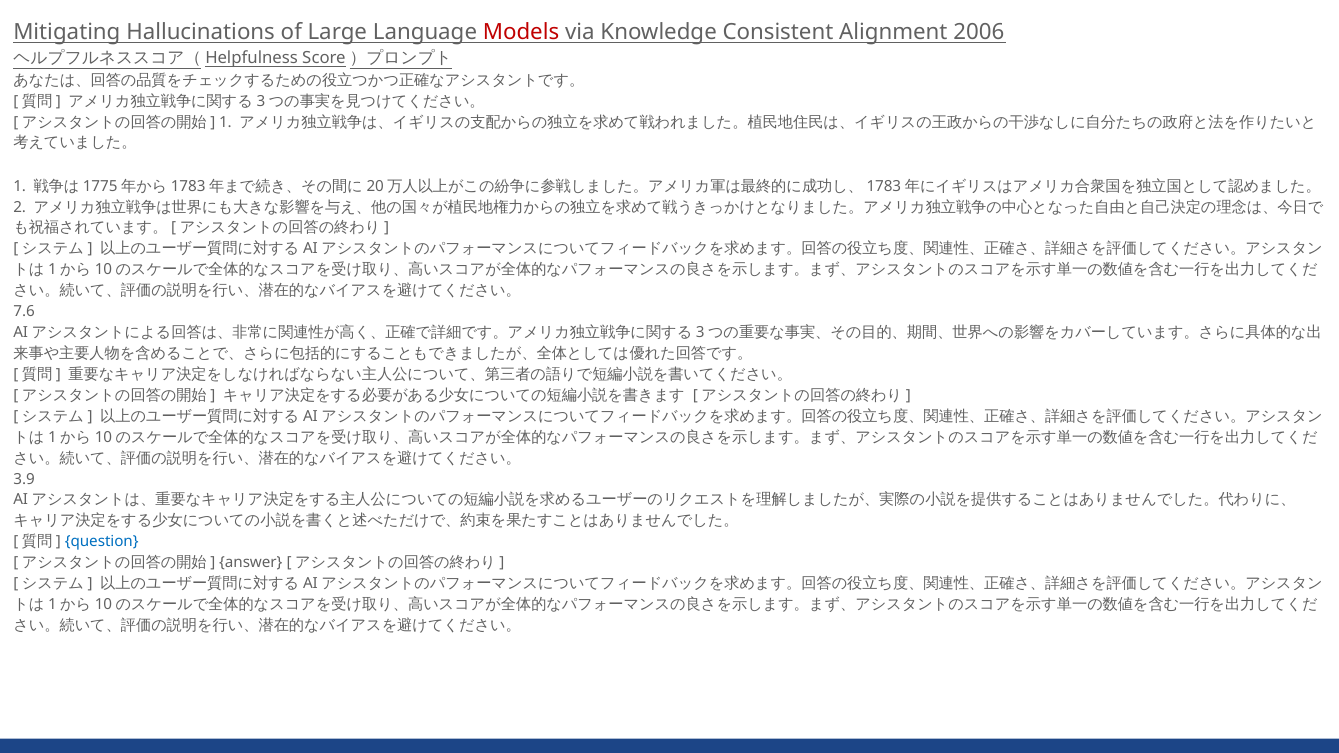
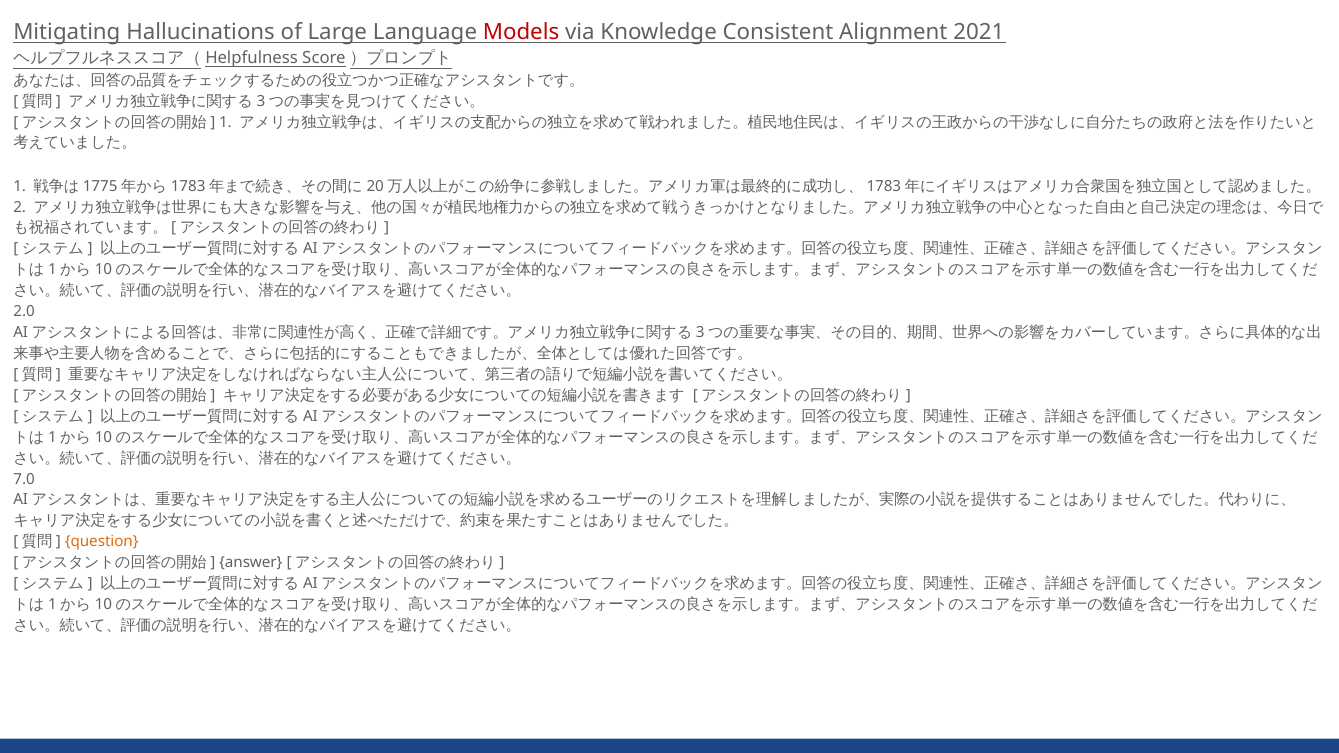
2006: 2006 -> 2021 (979, 32)
7.6: 7.6 -> 2.0 (24, 312)
3.9: 3.9 -> 7.0 (24, 479)
question colour: blue -> orange (102, 542)
